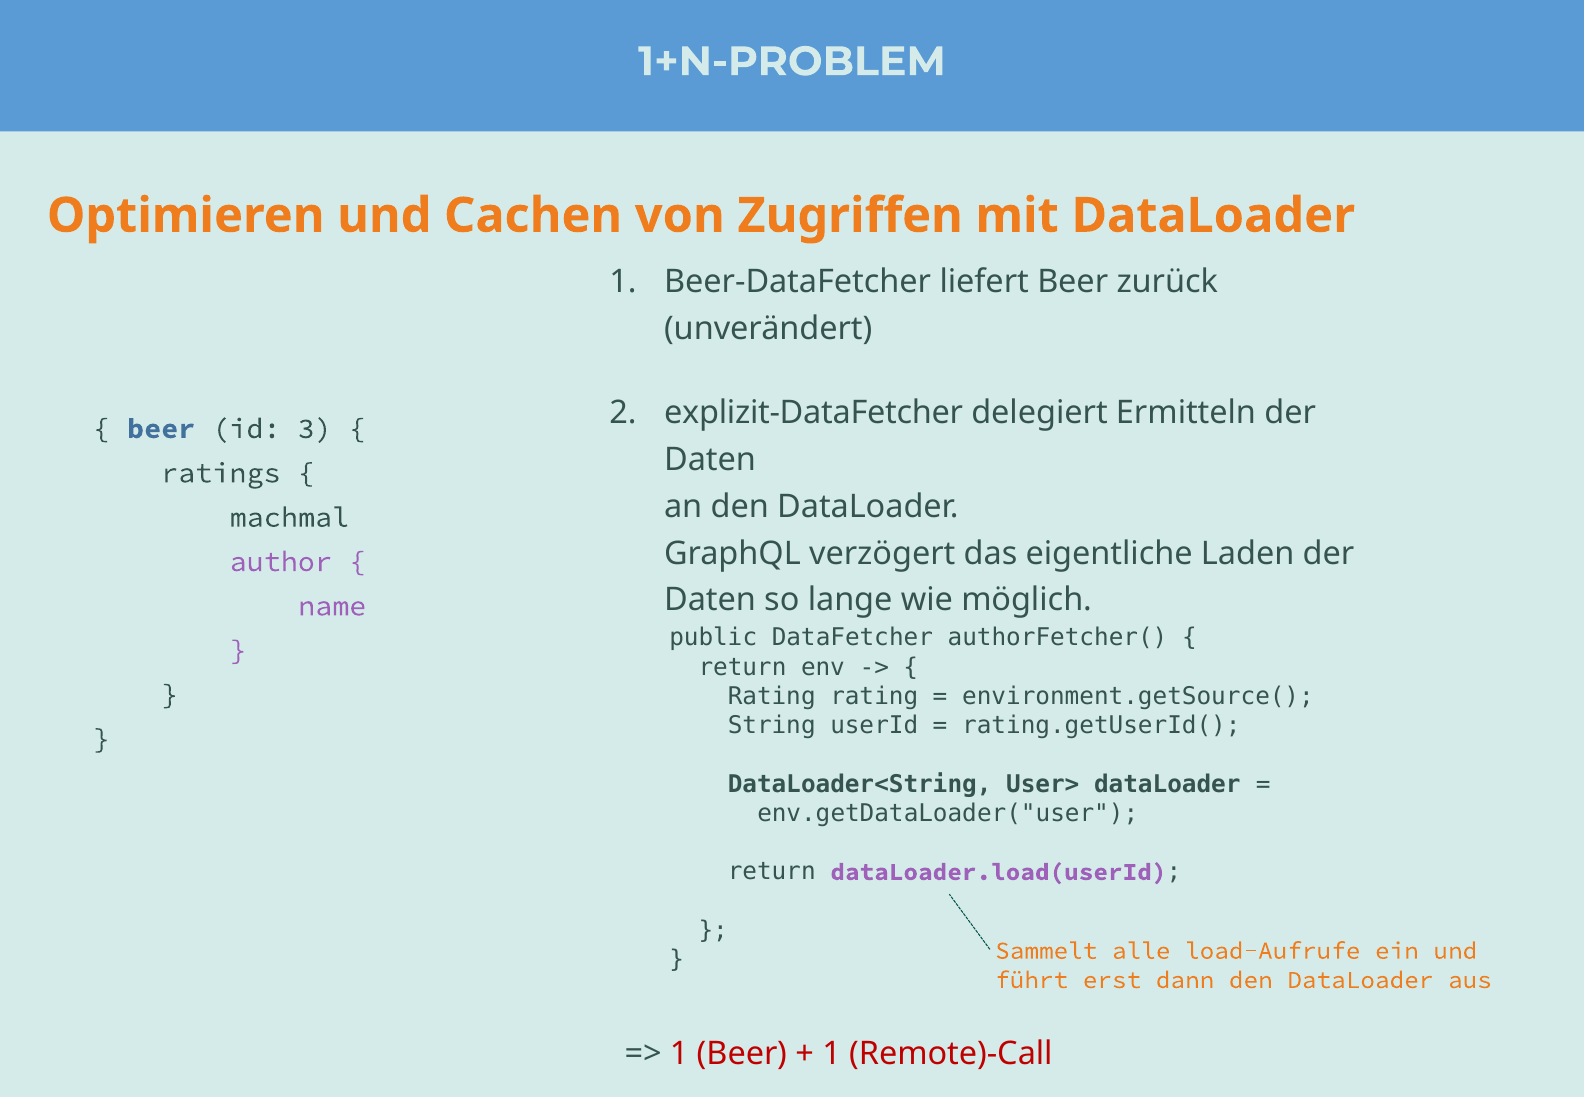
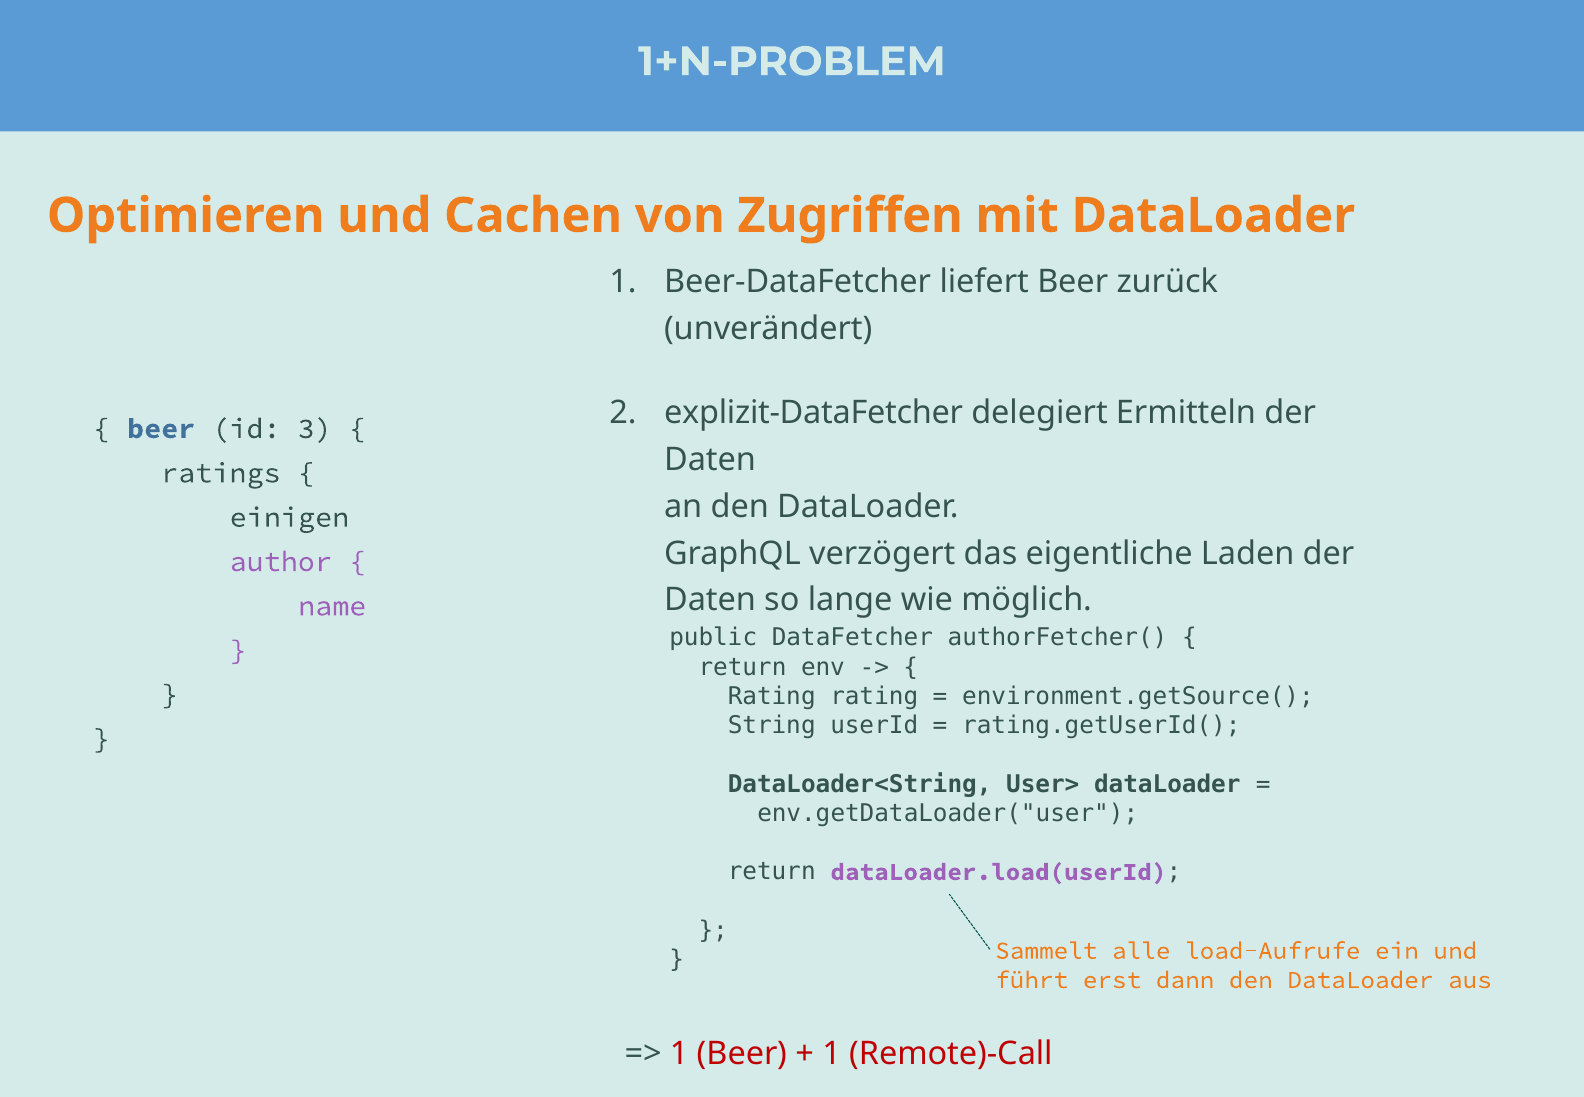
machmal: machmal -> einigen (289, 517)
